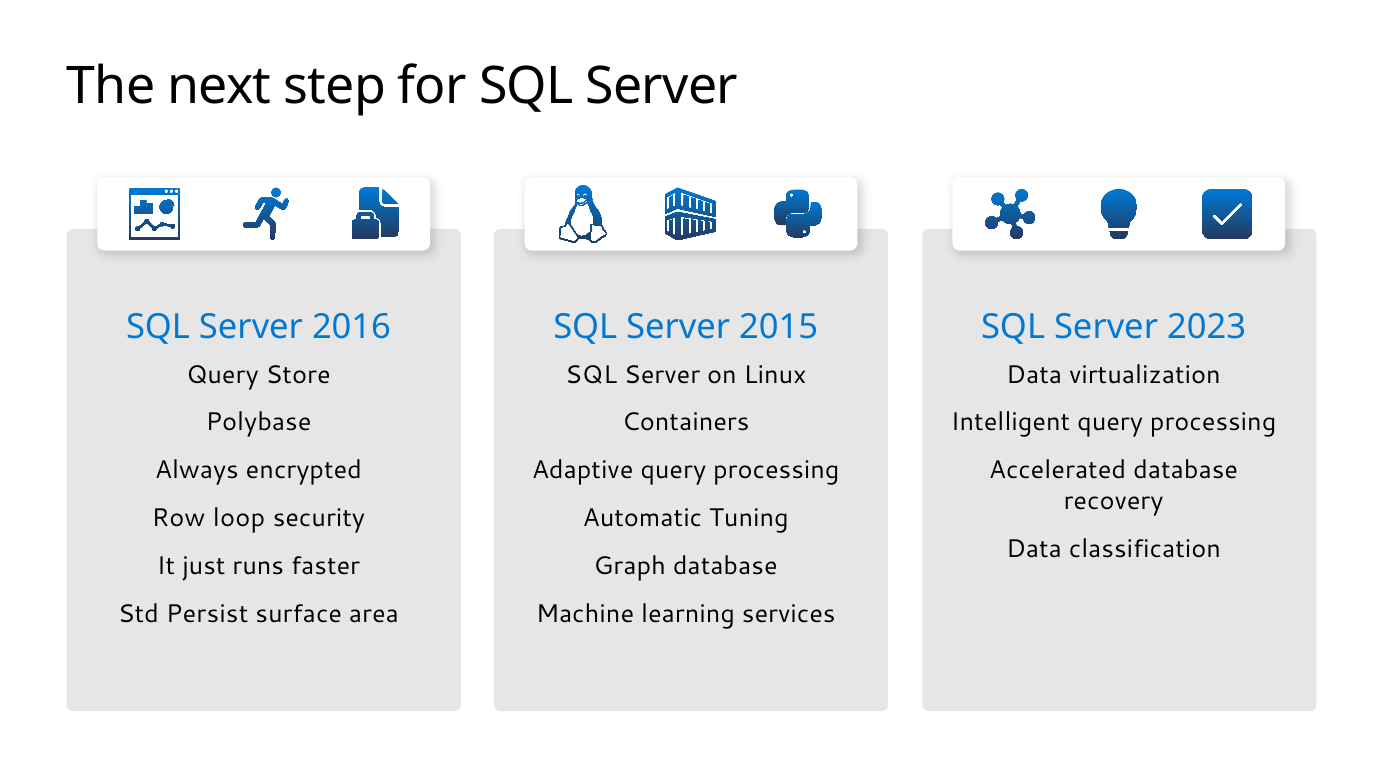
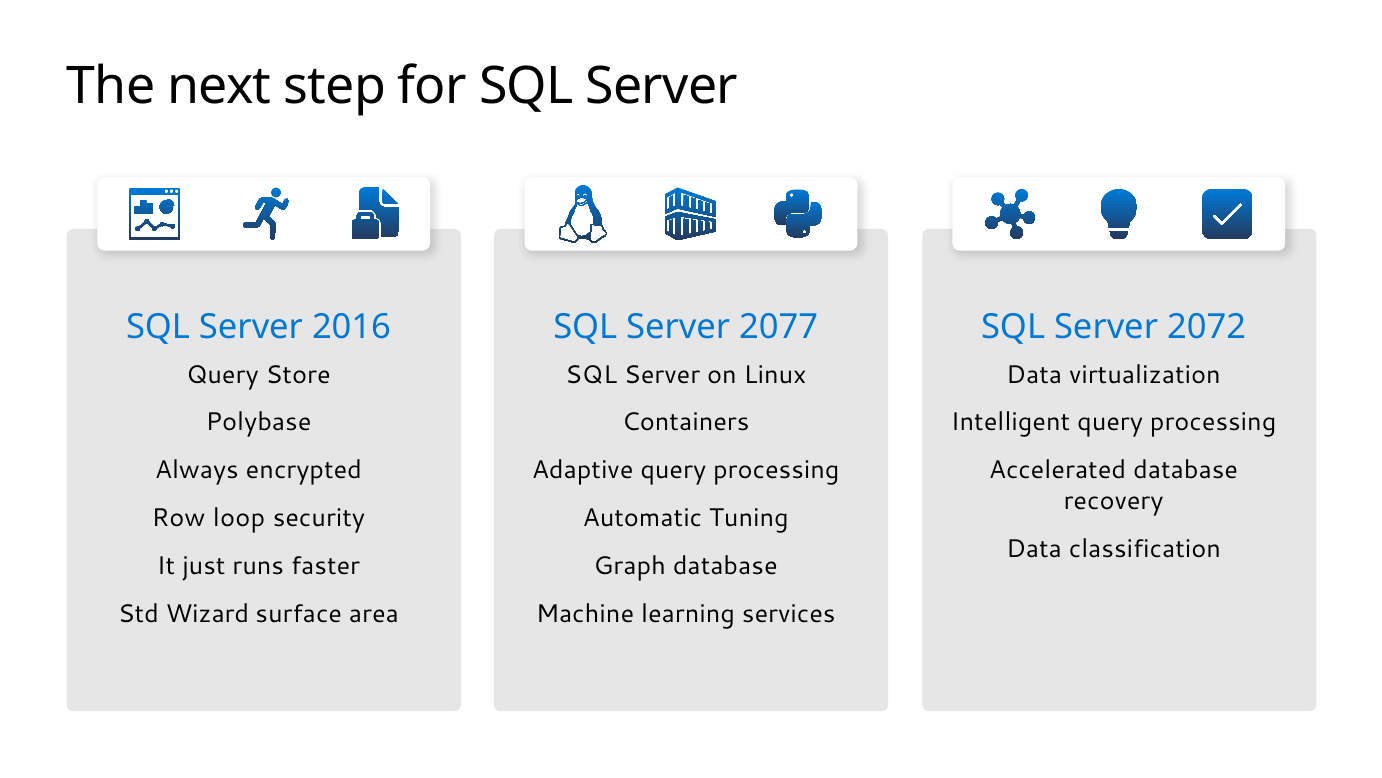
2015: 2015 -> 2077 (779, 327)
2023: 2023 -> 2072 (1207, 327)
Persist: Persist -> Wizard (207, 613)
